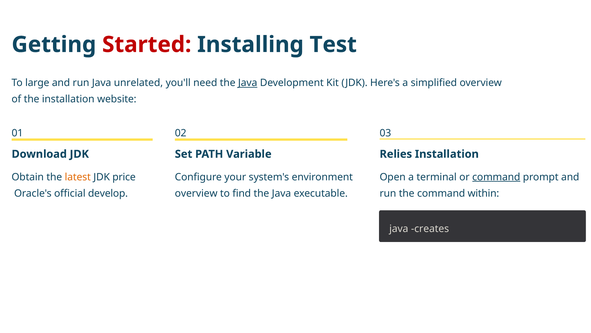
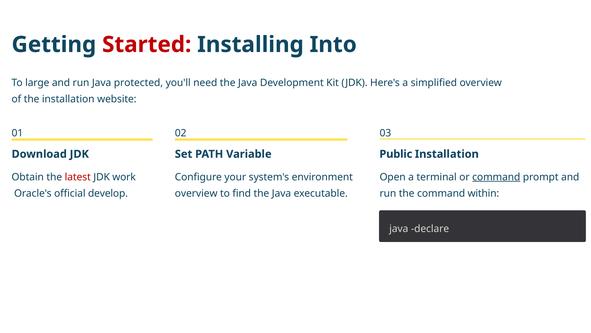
Test: Test -> Into (333, 45)
unrelated: unrelated -> protected (138, 83)
Java underline: present -> none (248, 83)
Relies: Relies -> Public (396, 154)
latest colour: orange -> red (78, 177)
price: price -> work (124, 177)
creates: creates -> declare (430, 229)
